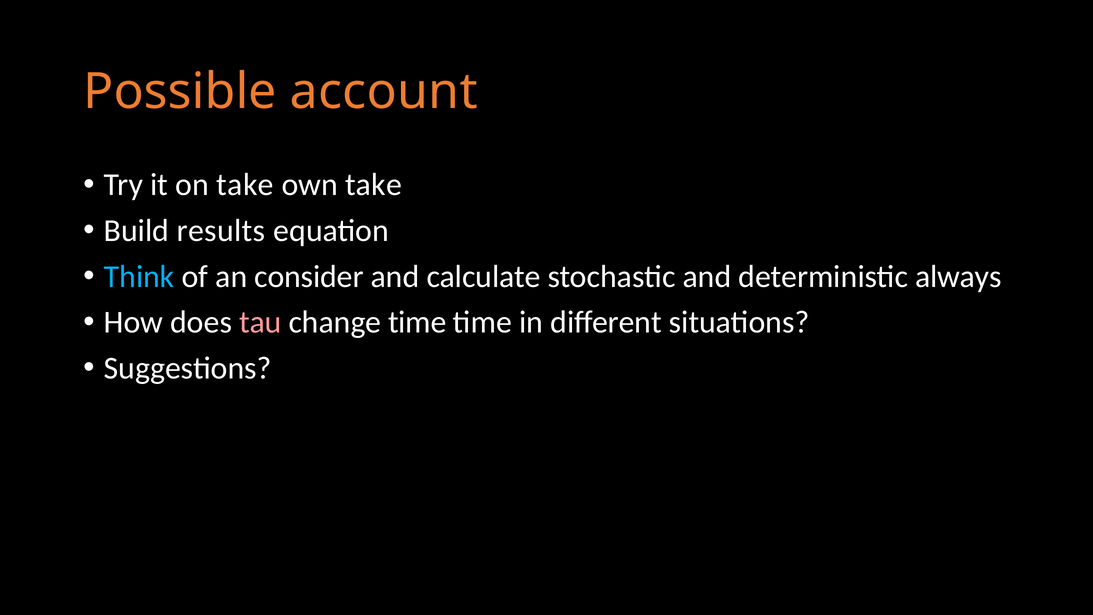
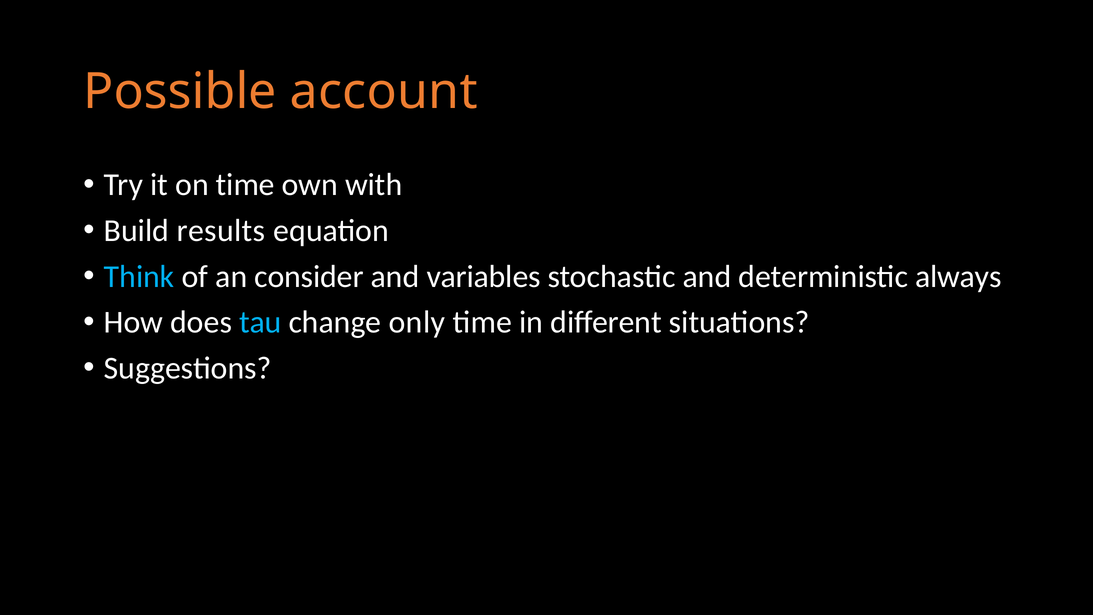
on take: take -> time (245, 185)
own take: take -> with (374, 185)
calculate: calculate -> variables (484, 276)
tau colour: pink -> light blue (260, 322)
change time: time -> only (417, 322)
